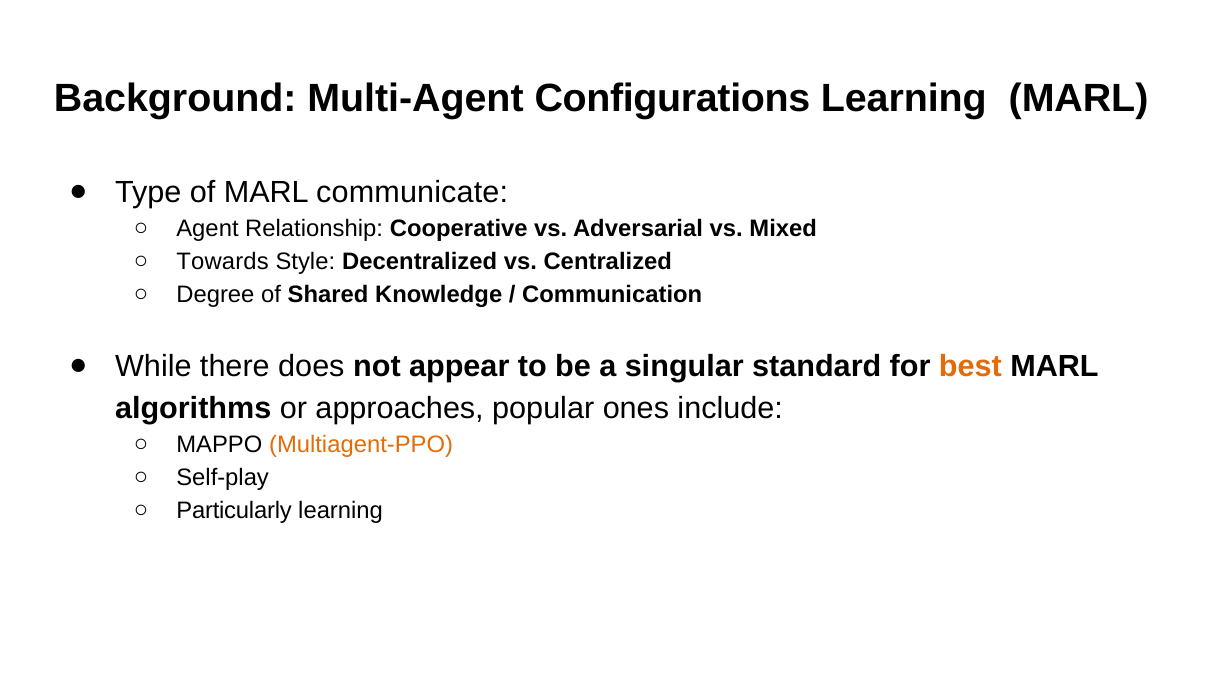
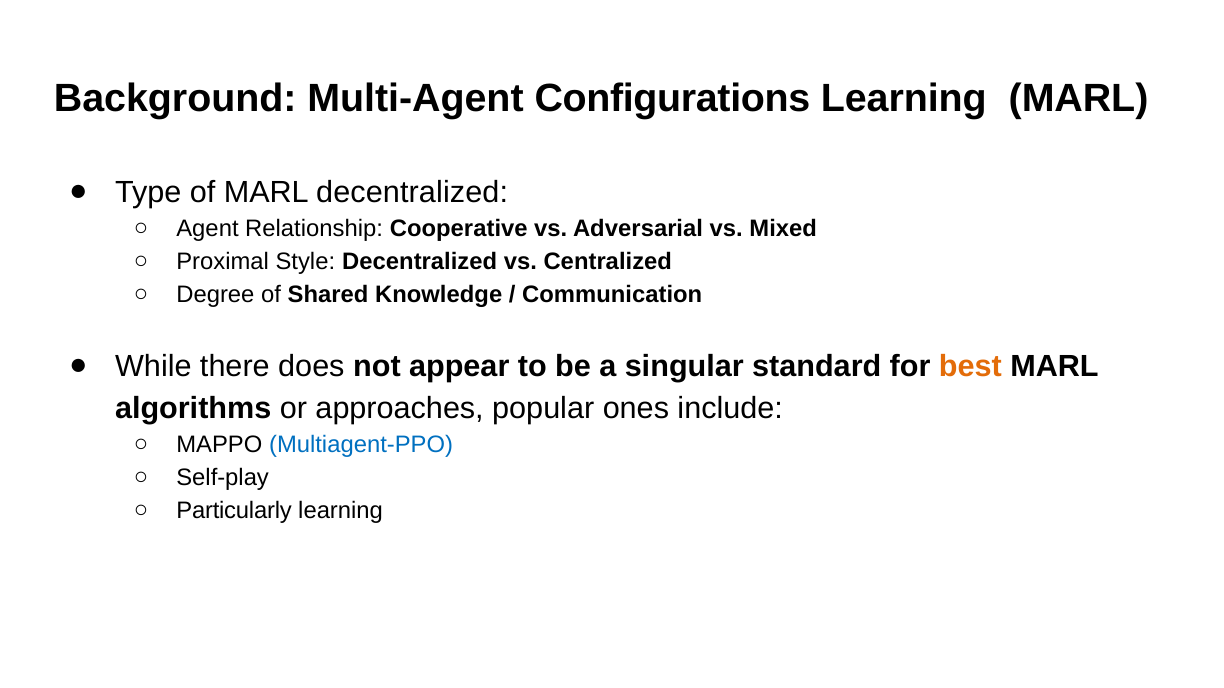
MARL communicate: communicate -> decentralized (412, 192)
Towards: Towards -> Proximal (223, 262)
Multiagent-PPO colour: orange -> blue (361, 445)
